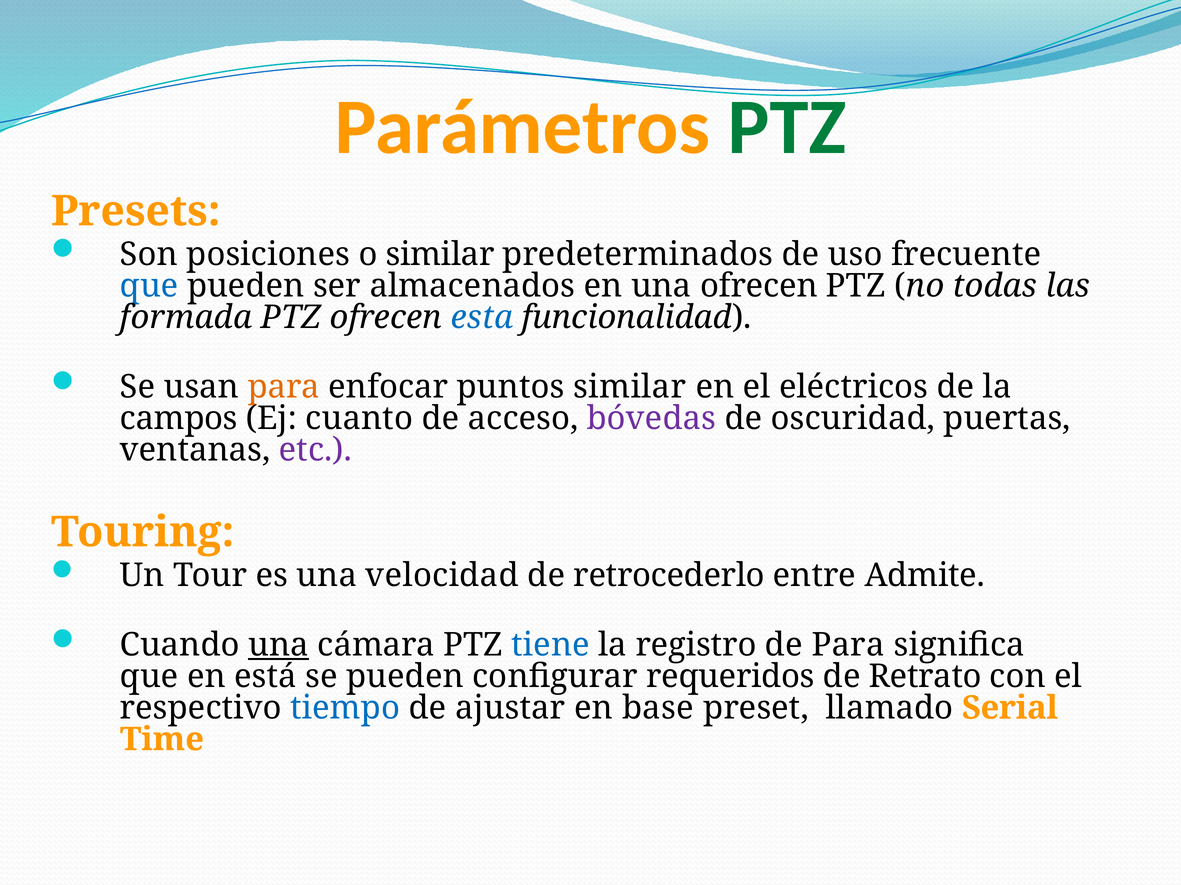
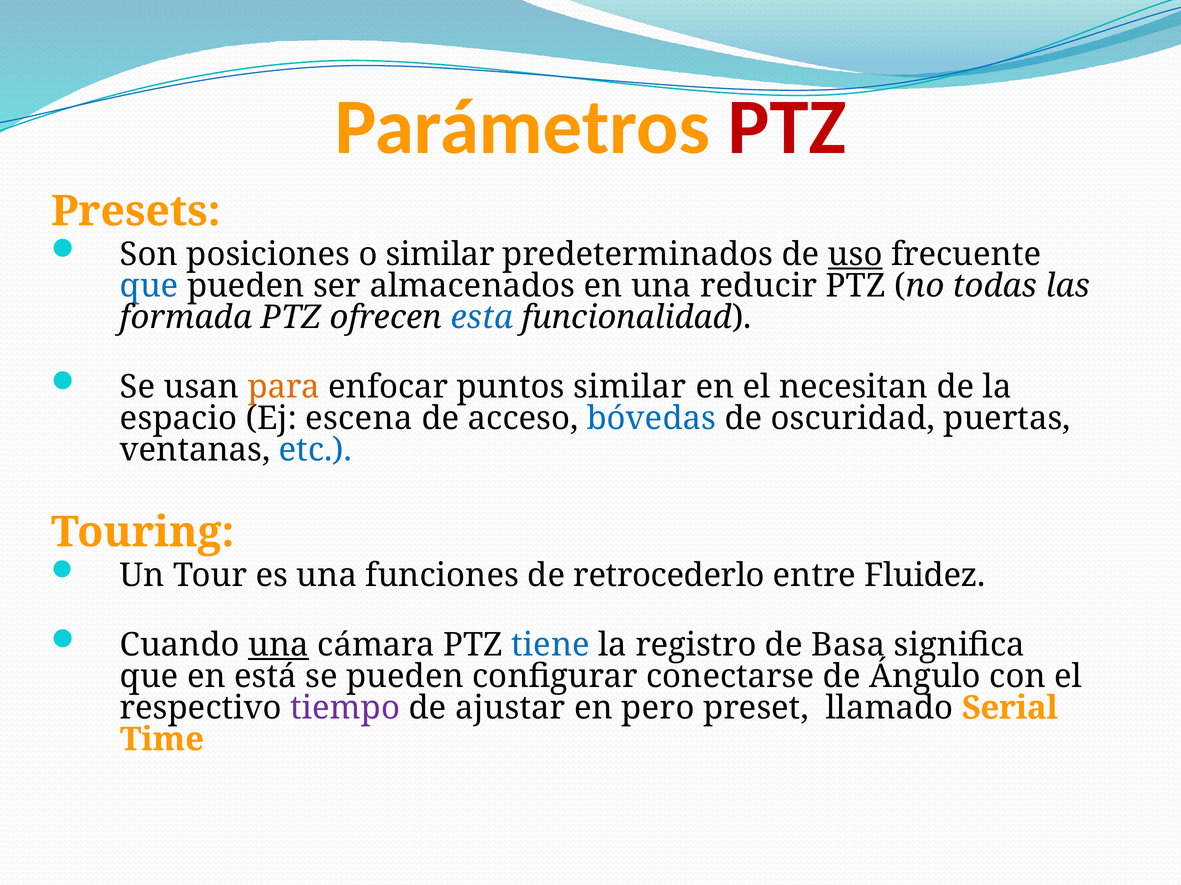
PTZ colour: green -> red (787, 127)
uso underline: none -> present (855, 255)
una ofrecen: ofrecen -> reducir (759, 286)
eléctricos: eléctricos -> necesitan (854, 387)
campos: campos -> espacio (179, 419)
cuanto: cuanto -> escena (359, 419)
bóvedas colour: purple -> blue (651, 419)
etc colour: purple -> blue (315, 450)
velocidad: velocidad -> funciones (442, 576)
Admite: Admite -> Fluidez (925, 576)
de Para: Para -> Basa (848, 645)
requeridos: requeridos -> conectarse (730, 677)
Retrato: Retrato -> Ángulo (925, 677)
tiempo colour: blue -> purple (345, 708)
base: base -> pero (658, 708)
